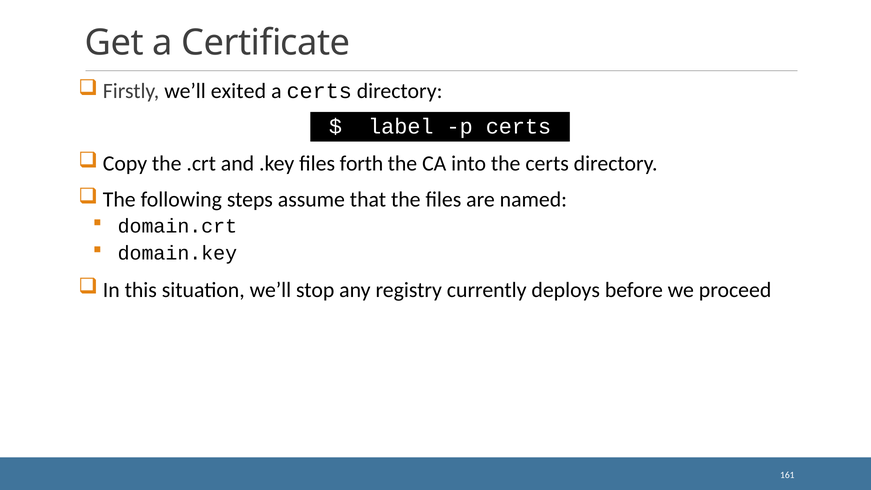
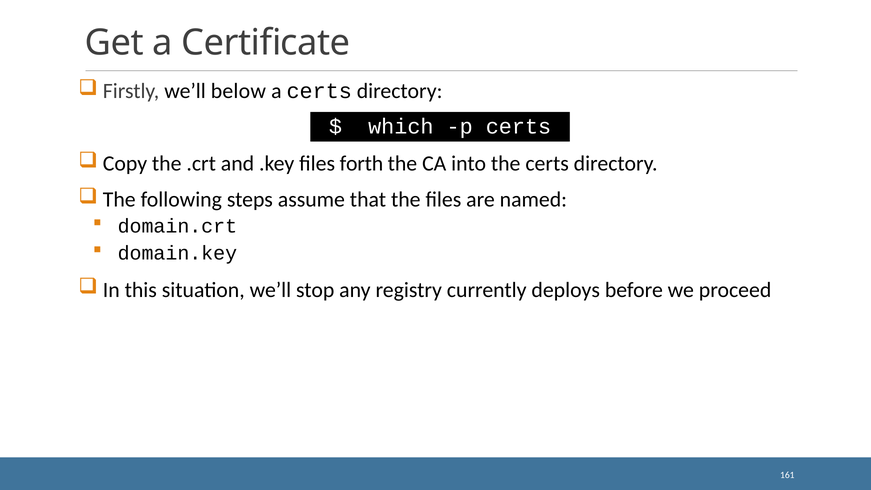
exited: exited -> below (238, 91)
label: label -> which (401, 127)
